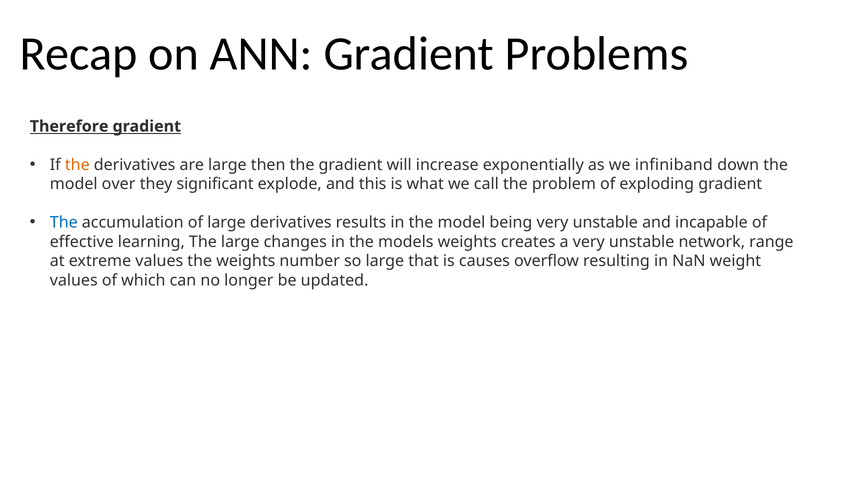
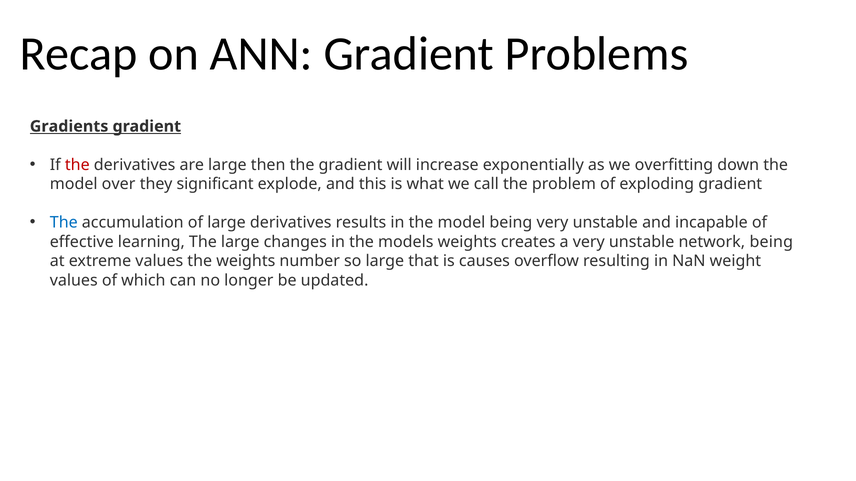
Therefore: Therefore -> Gradients (69, 126)
the colour: orange -> red (77, 165)
infiniband: infiniband -> overfitting (674, 165)
network range: range -> being (771, 242)
